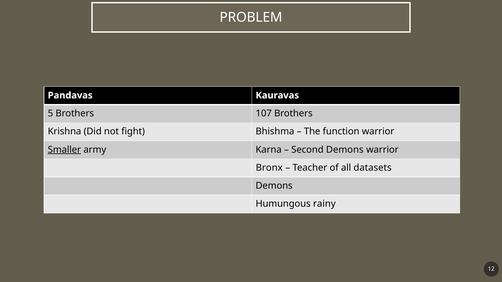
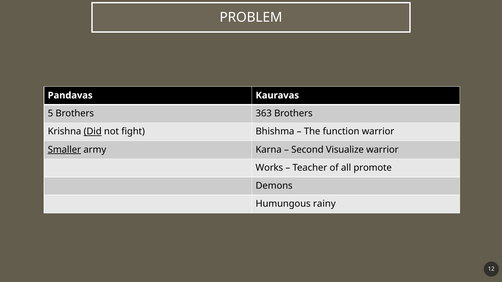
107: 107 -> 363 (264, 114)
Did underline: none -> present (93, 132)
Second Demons: Demons -> Visualize (345, 150)
Bronx: Bronx -> Works (269, 168)
datasets: datasets -> promote (373, 168)
